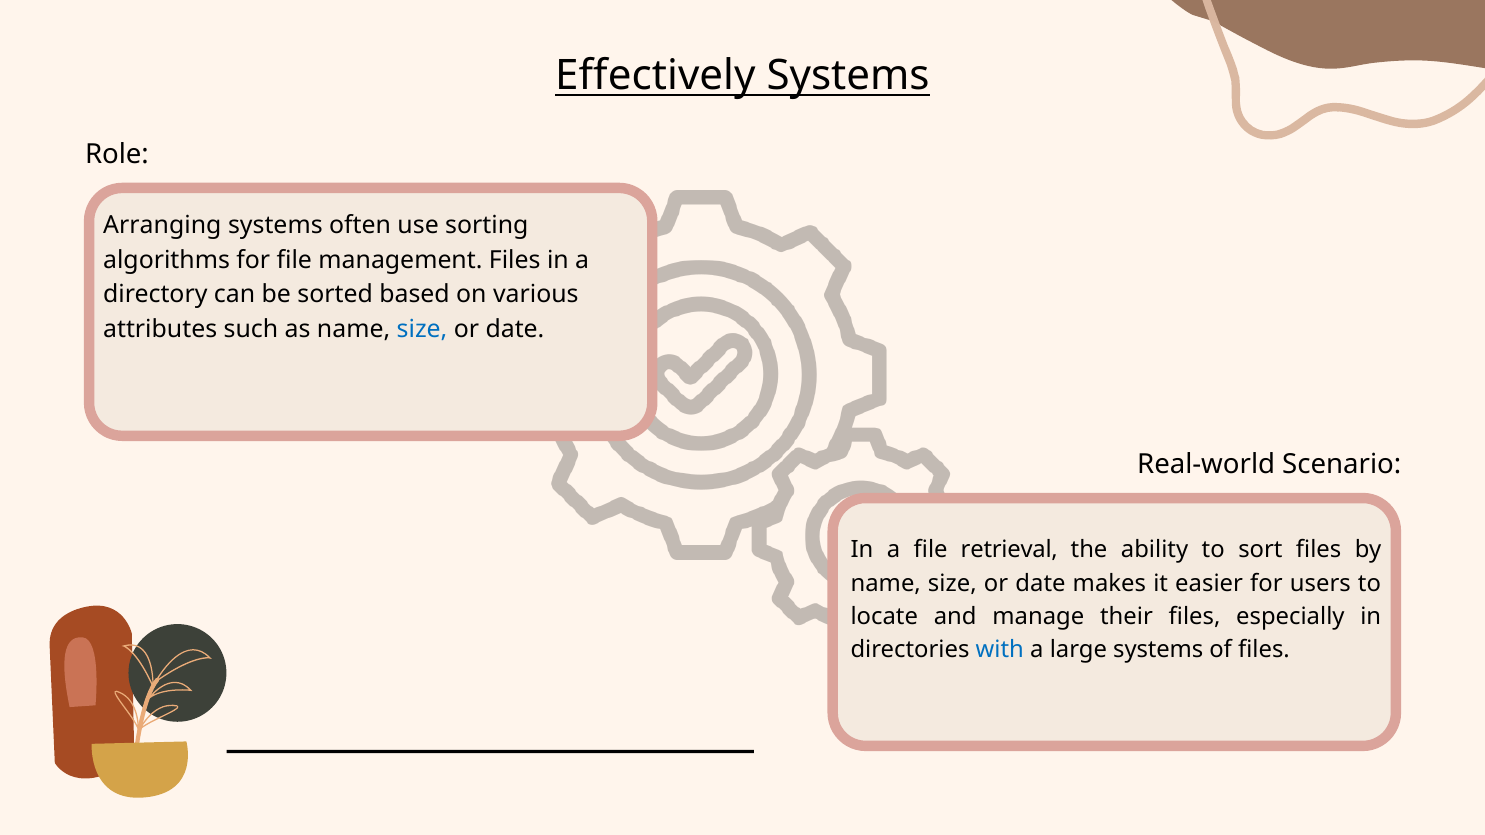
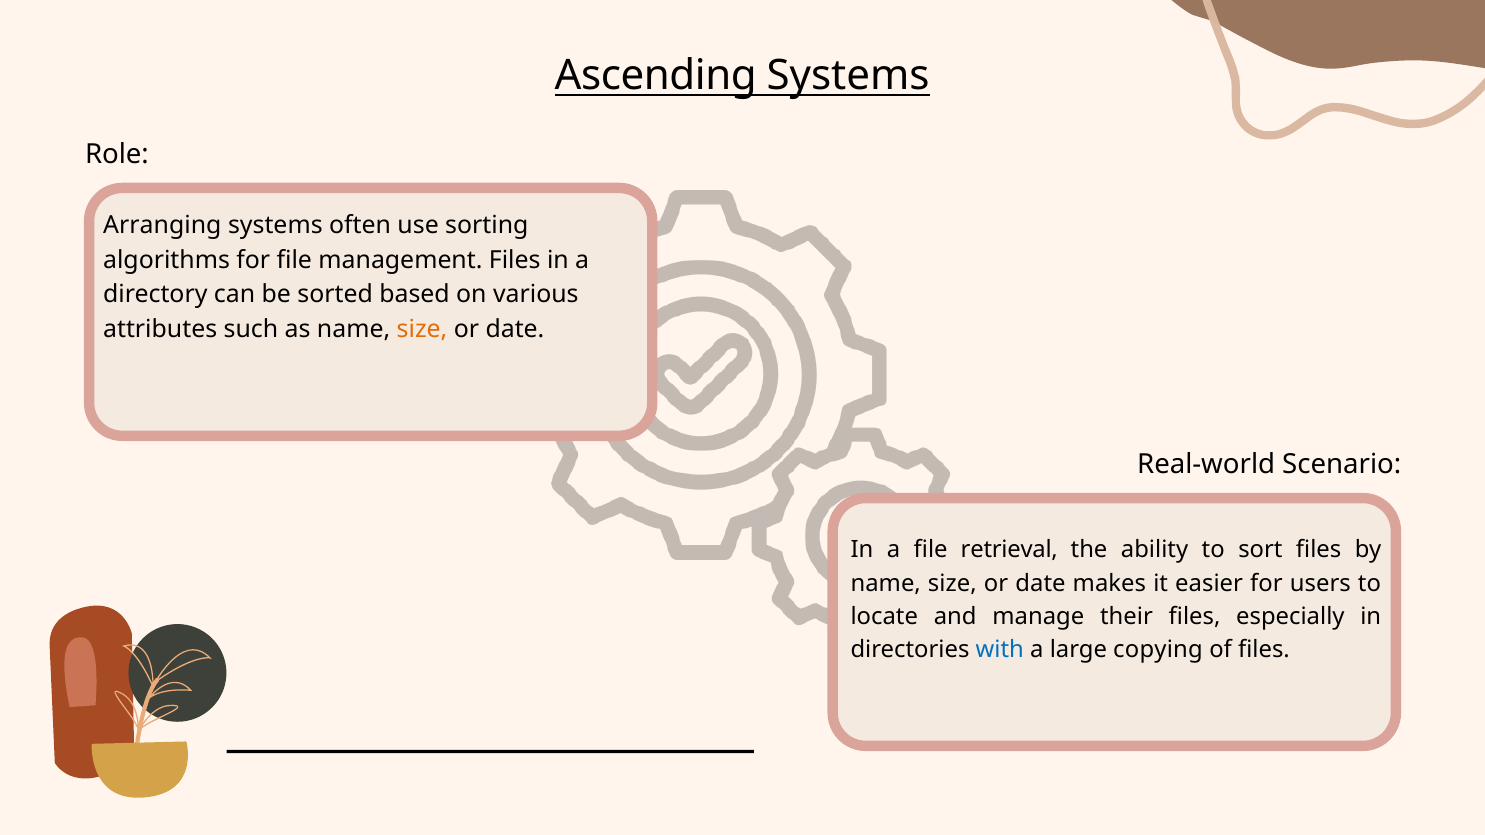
Effectively: Effectively -> Ascending (656, 76)
size colour: blue -> orange (422, 330)
large systems: systems -> copying (1158, 650)
